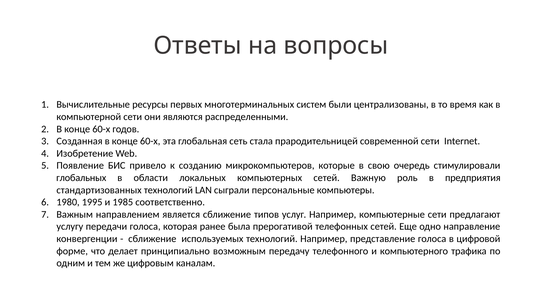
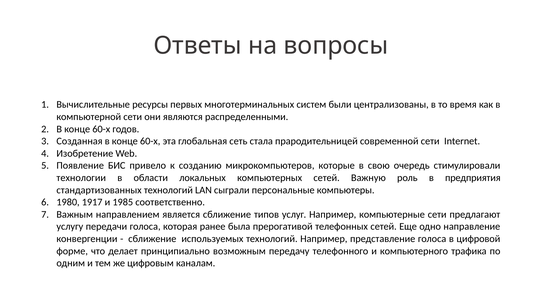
глобальных: глобальных -> технологии (81, 178)
1995: 1995 -> 1917 (92, 202)
